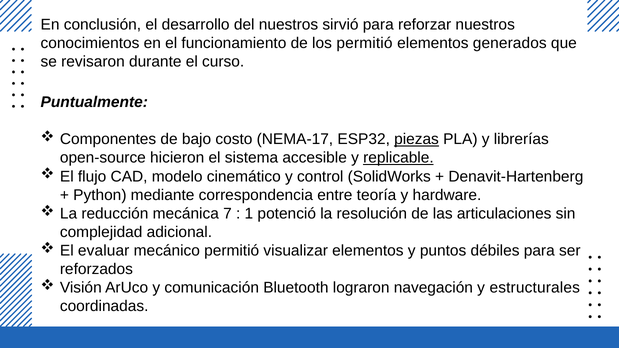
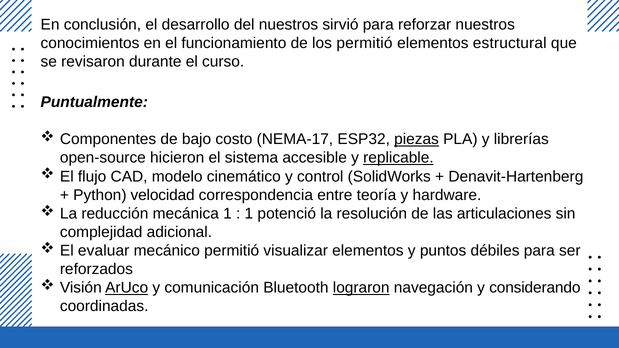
generados: generados -> estructural (510, 43)
mediante: mediante -> velocidad (163, 195)
mecánica 7: 7 -> 1 (228, 214)
ArUco underline: none -> present (127, 288)
lograron underline: none -> present (361, 288)
estructurales: estructurales -> considerando (535, 288)
